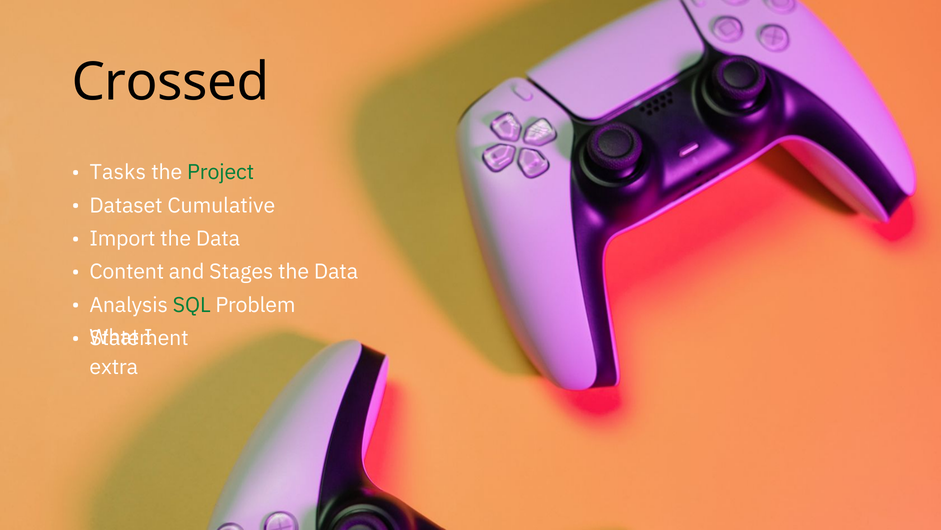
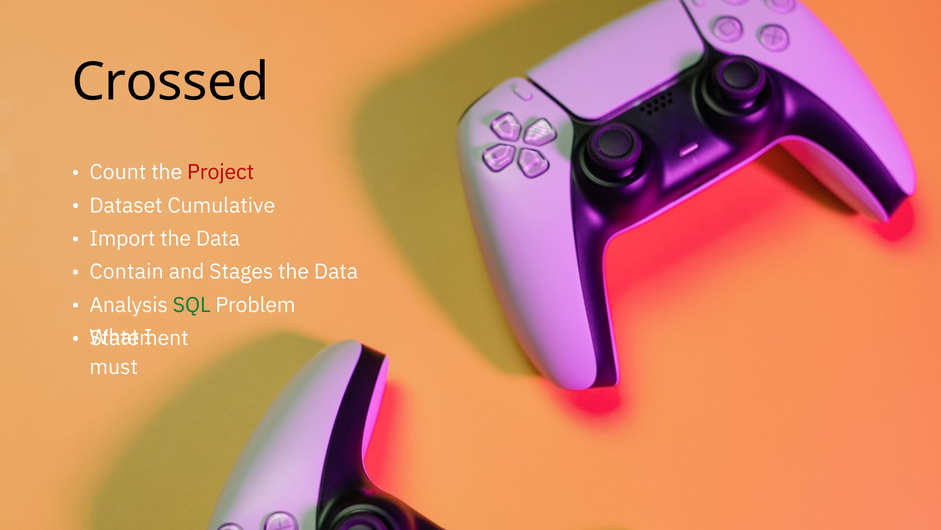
Tasks: Tasks -> Count (118, 172)
Project colour: green -> red (221, 172)
Content: Content -> Contain (127, 272)
extra: extra -> must (114, 367)
